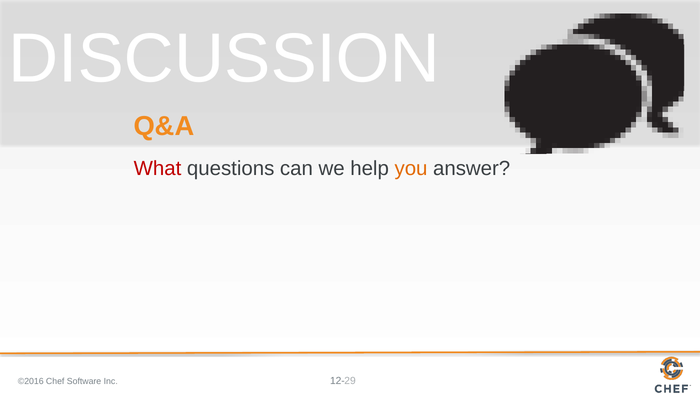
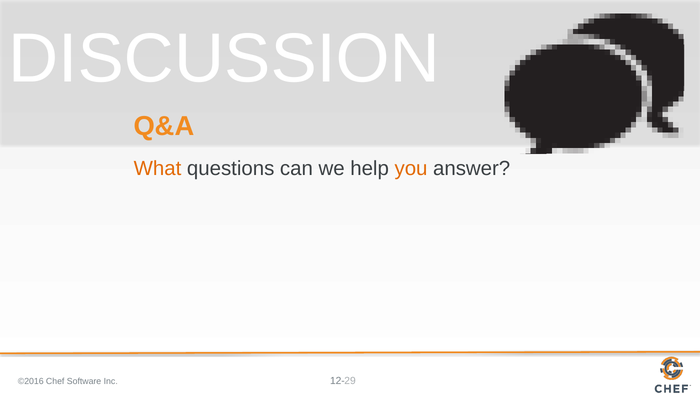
What colour: red -> orange (158, 169)
